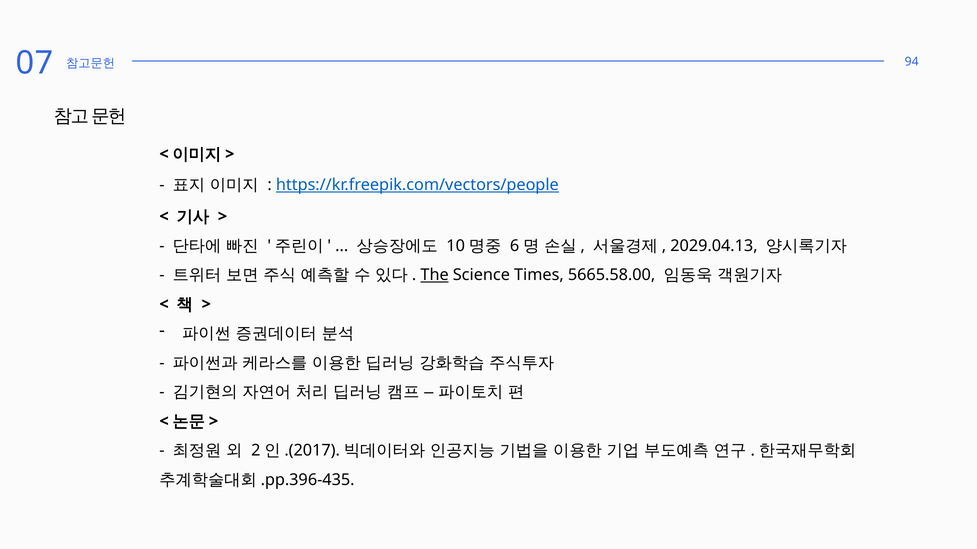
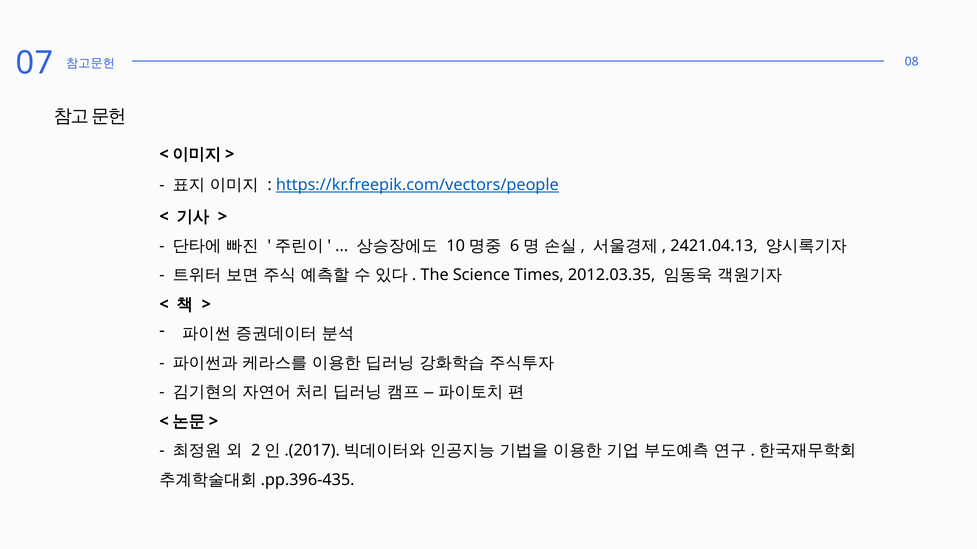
94: 94 -> 08 (912, 62)
2029.04.13: 2029.04.13 -> 2421.04.13 (714, 246)
The underline: present -> none (435, 275)
5665.58.00: 5665.58.00 -> 2012.03.35 (612, 275)
